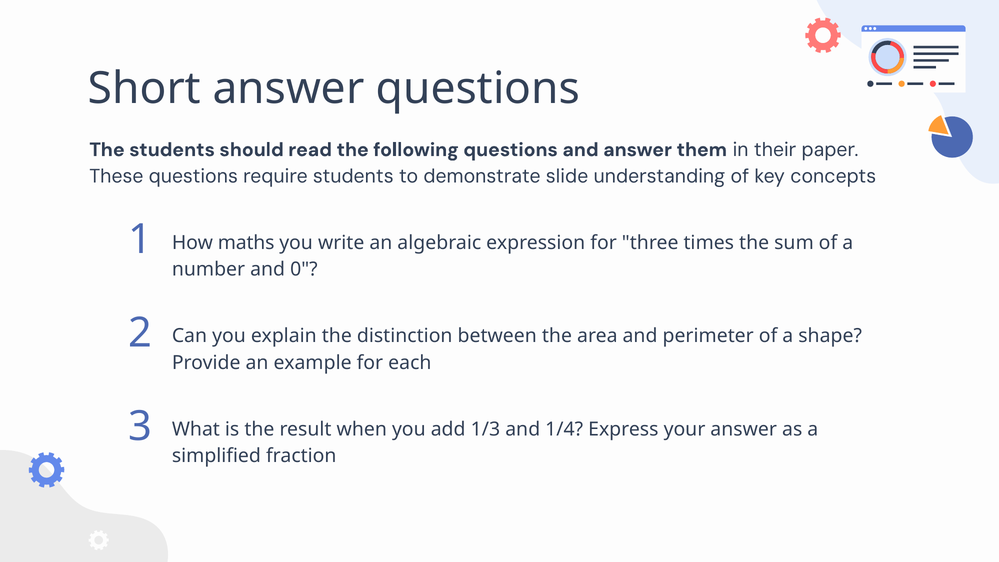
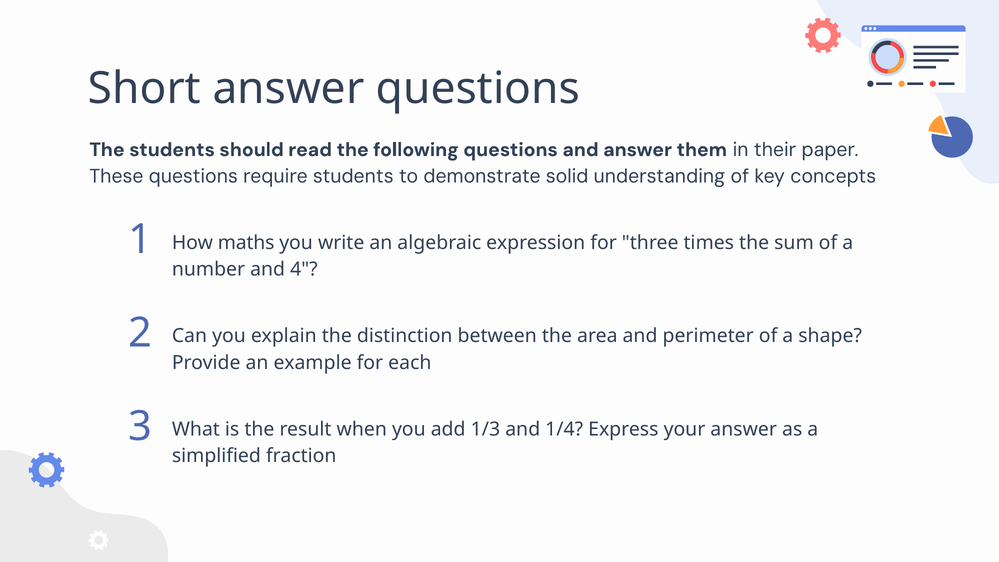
slide: slide -> solid (567, 176)
0: 0 -> 4 (304, 269)
